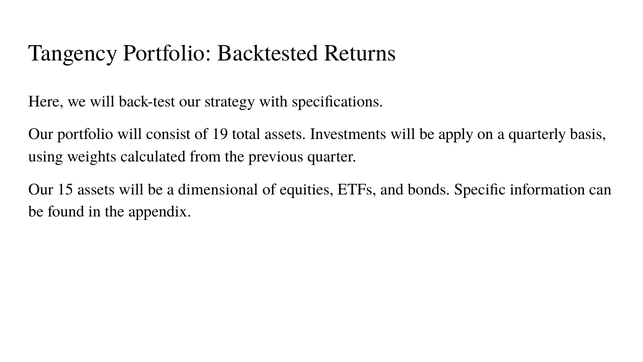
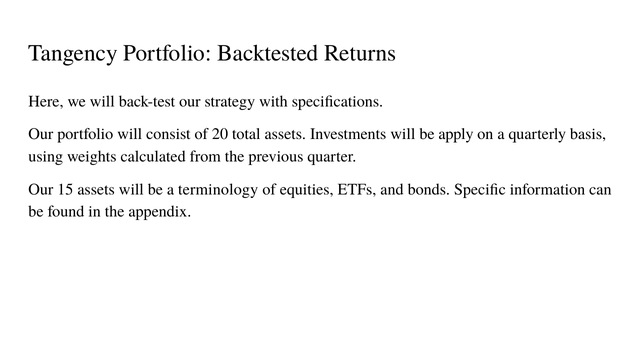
19: 19 -> 20 (220, 134)
dimensional: dimensional -> terminology (218, 189)
